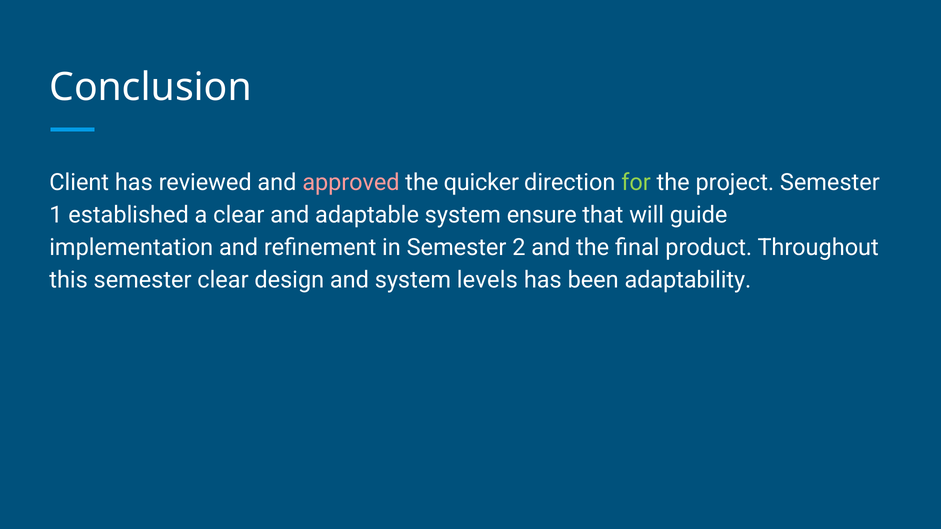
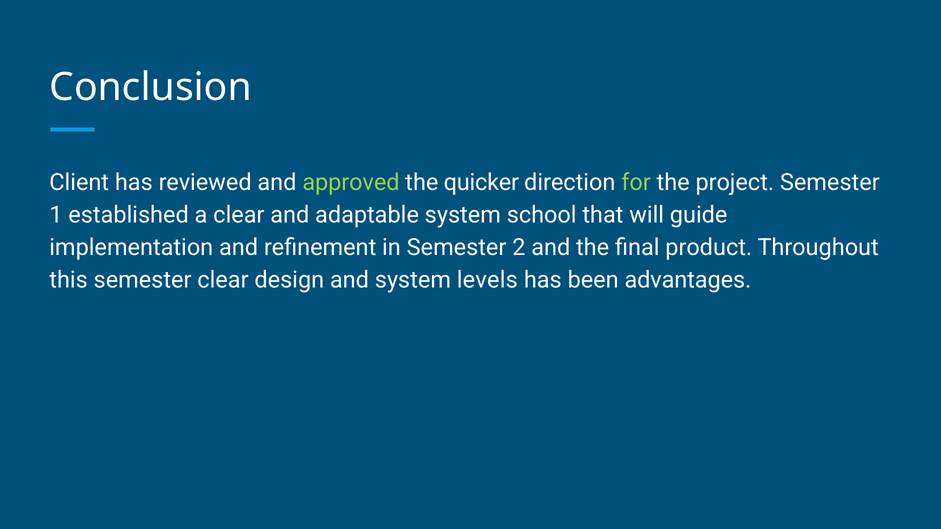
approved colour: pink -> light green (351, 183)
ensure: ensure -> school (542, 215)
adaptability: adaptability -> advantages (688, 280)
